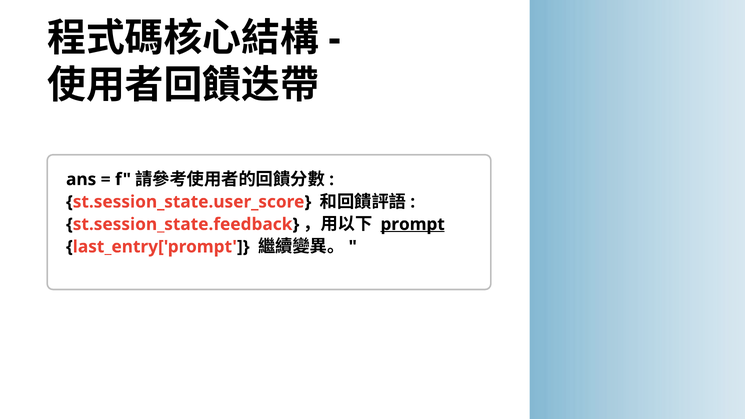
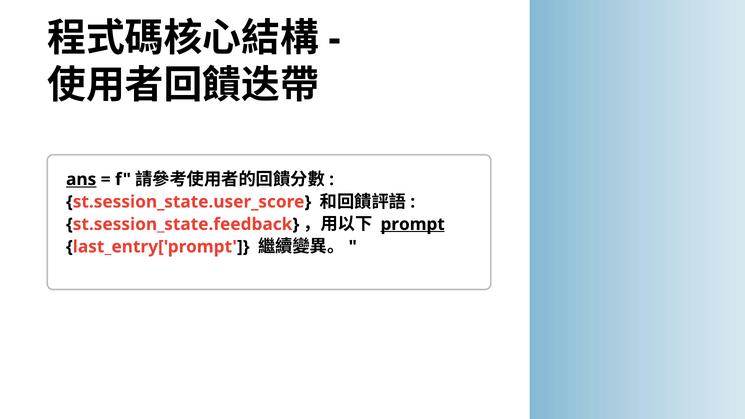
ans underline: none -> present (81, 179)
